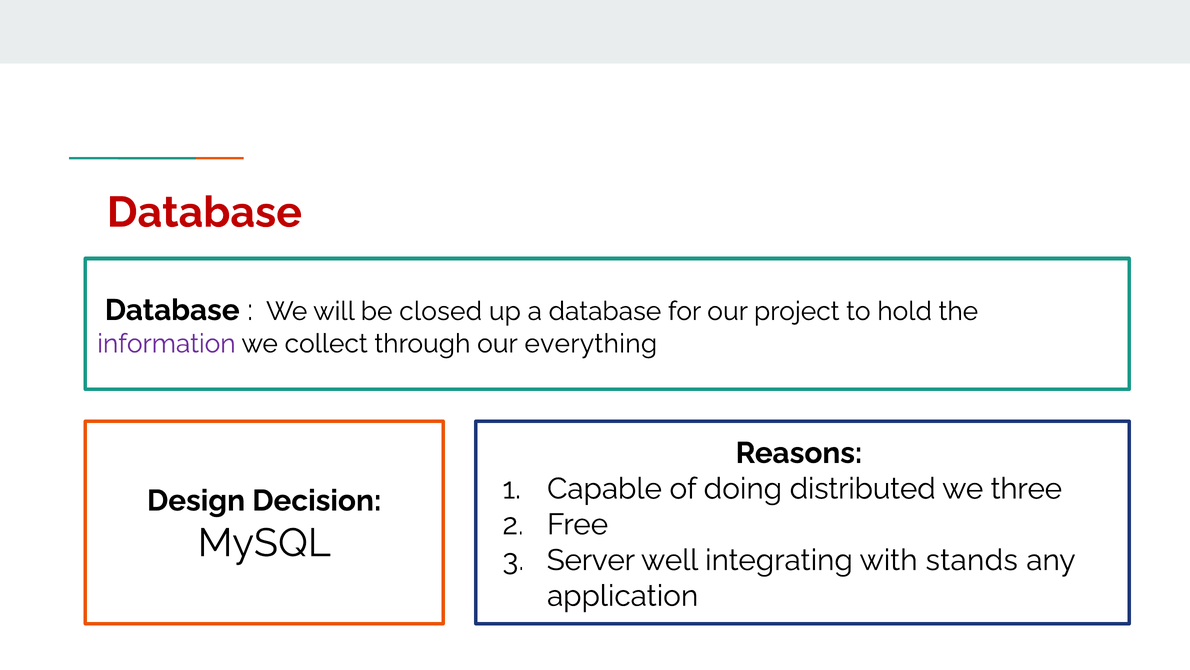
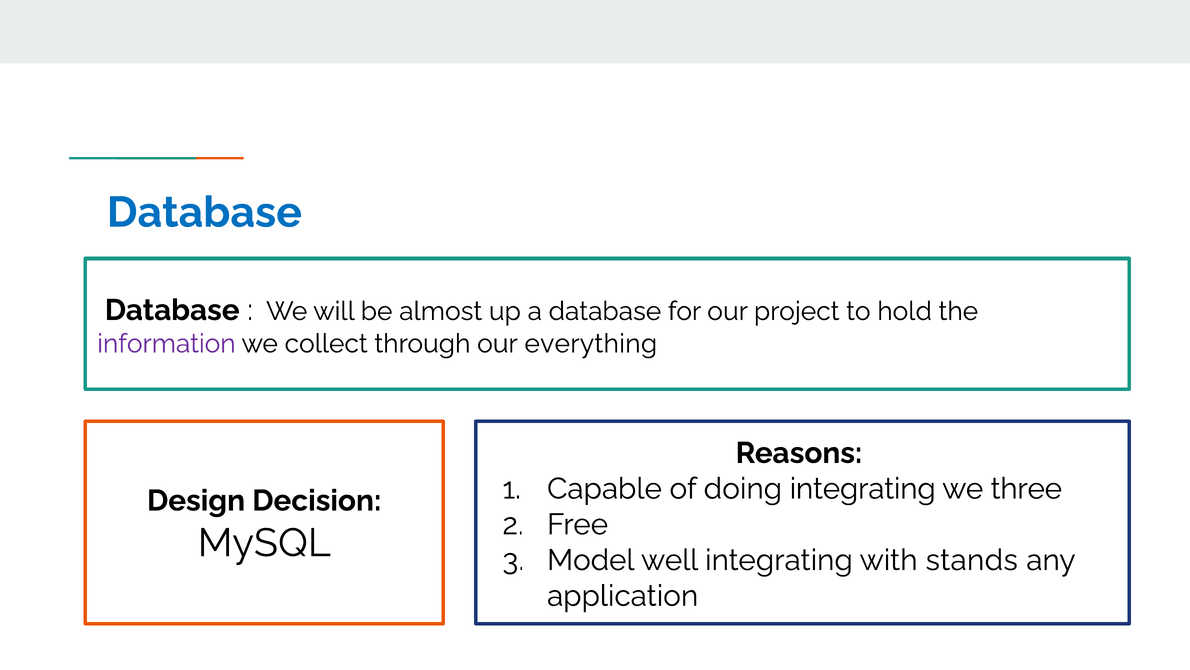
Database colour: red -> blue (204, 212)
closed: closed -> almost (441, 311)
doing distributed: distributed -> integrating (863, 488)
Server: Server -> Model (591, 560)
